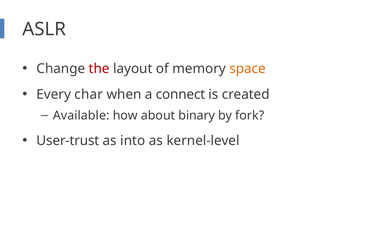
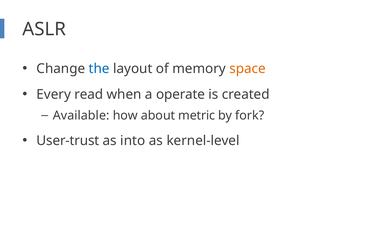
the colour: red -> blue (99, 69)
char: char -> read (89, 94)
connect: connect -> operate (181, 94)
binary: binary -> metric (197, 115)
